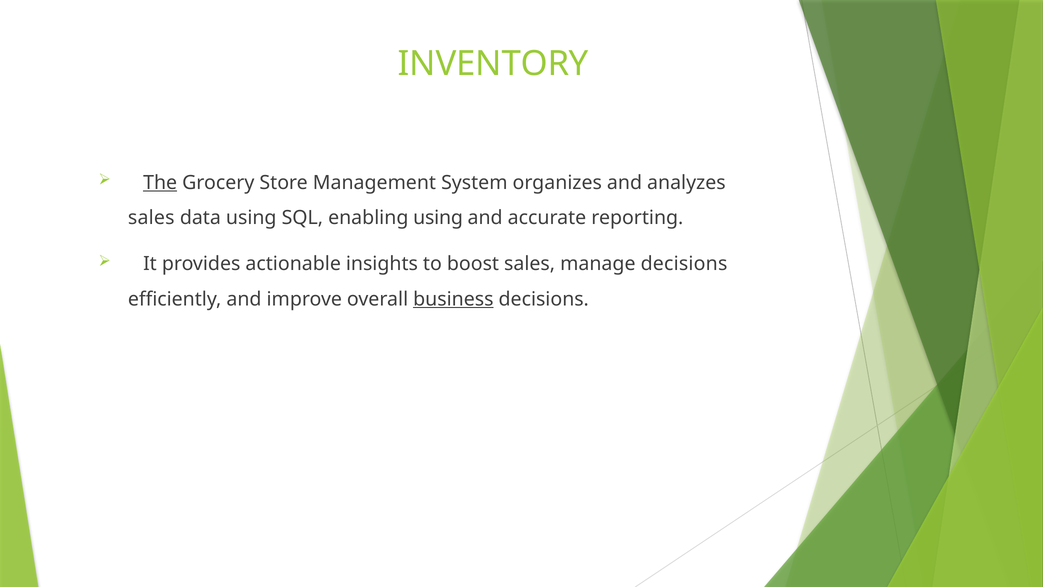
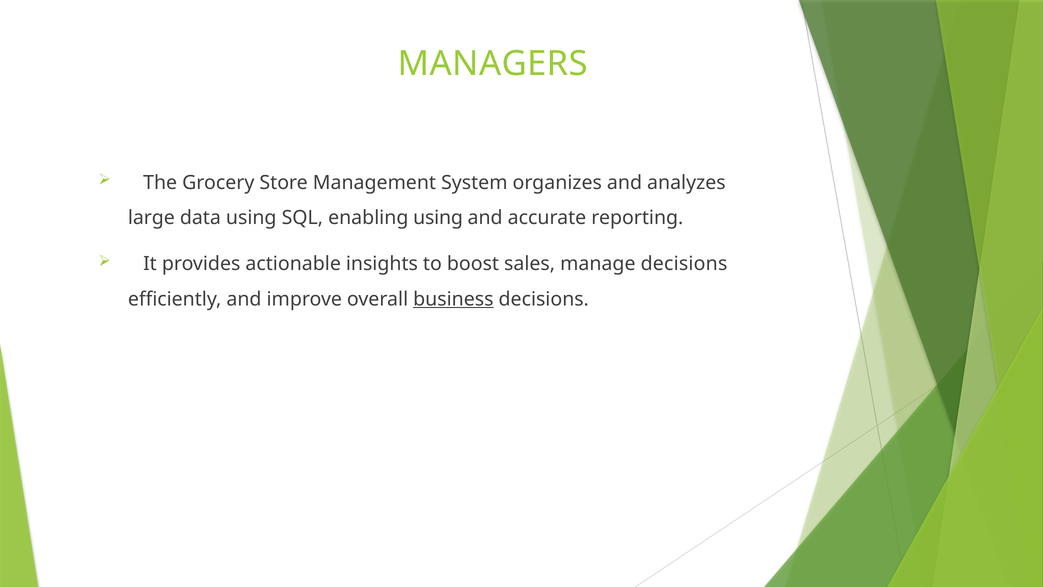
INVENTORY: INVENTORY -> MANAGERS (493, 64)
The underline: present -> none (160, 182)
sales: sales -> large (151, 218)
